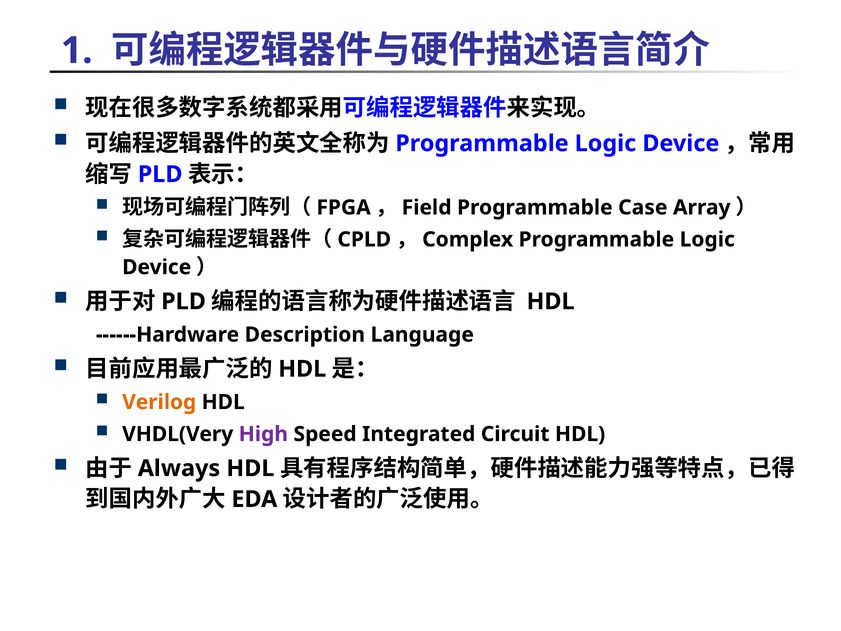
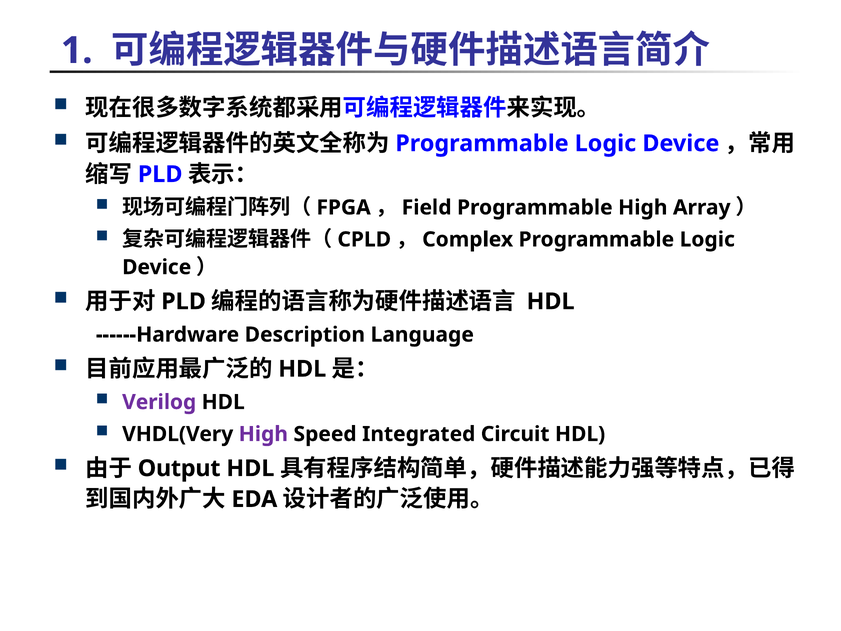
Programmable Case: Case -> High (643, 207)
Verilog colour: orange -> purple (159, 402)
Always: Always -> Output (179, 468)
